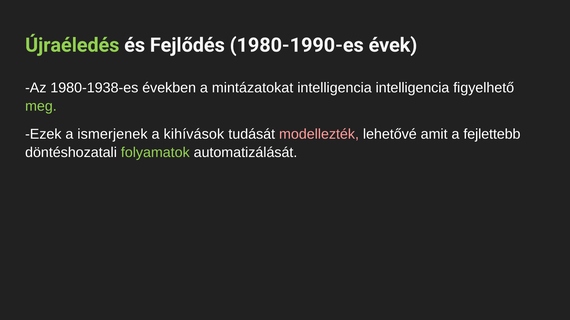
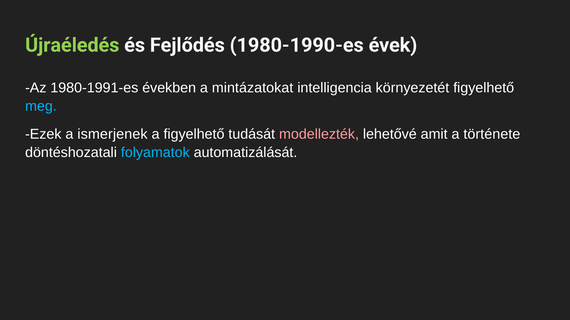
1980-1938-es: 1980-1938-es -> 1980-1991-es (94, 88)
intelligencia intelligencia: intelligencia -> környezetét (412, 88)
meg colour: light green -> light blue (41, 106)
a kihívások: kihívások -> figyelhető (194, 134)
fejlettebb: fejlettebb -> története (492, 134)
folyamatok colour: light green -> light blue (155, 153)
